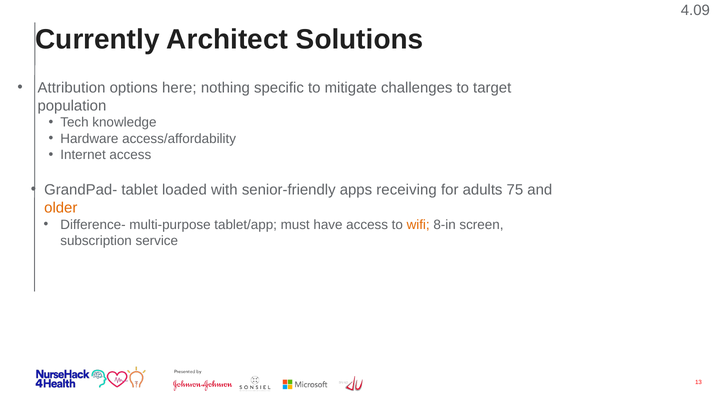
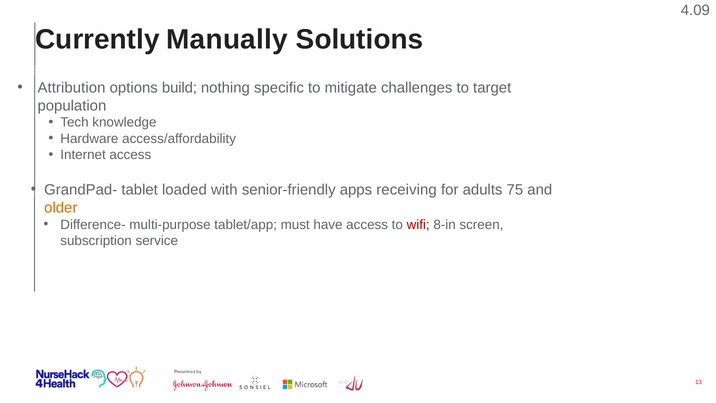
Architect: Architect -> Manually (227, 39)
here: here -> build (179, 88)
wifi colour: orange -> red (418, 225)
